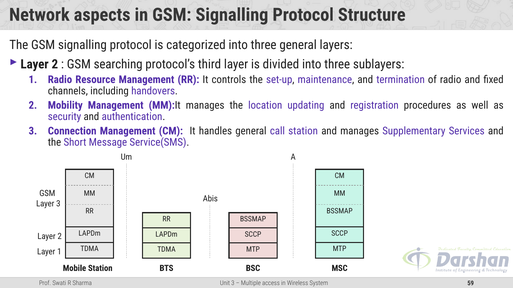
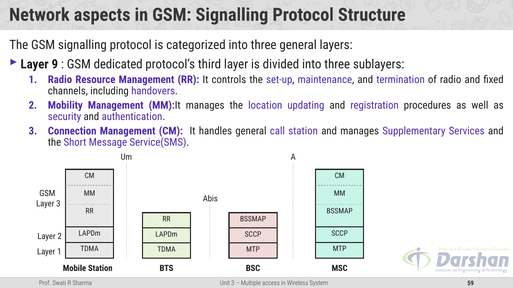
2: 2 -> 9 (55, 64)
searching: searching -> dedicated (118, 64)
